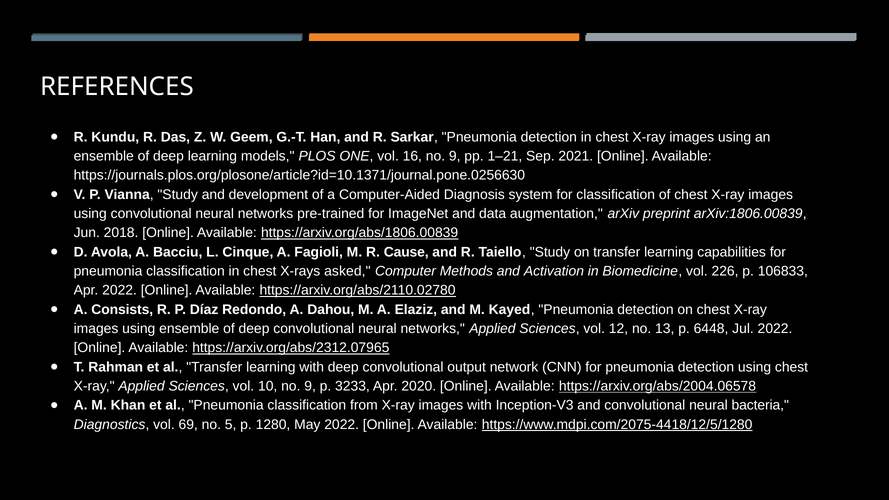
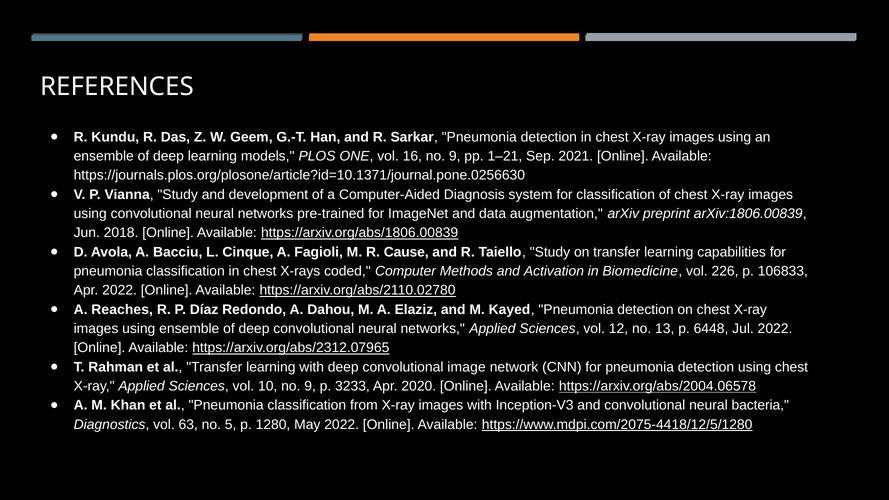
asked: asked -> coded (347, 271)
Consists: Consists -> Reaches (122, 310)
output: output -> image (467, 367)
69: 69 -> 63 (188, 424)
